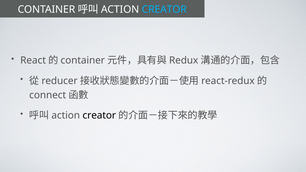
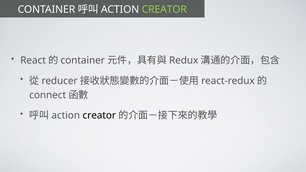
CREATOR colour: light blue -> light green (164, 9)
